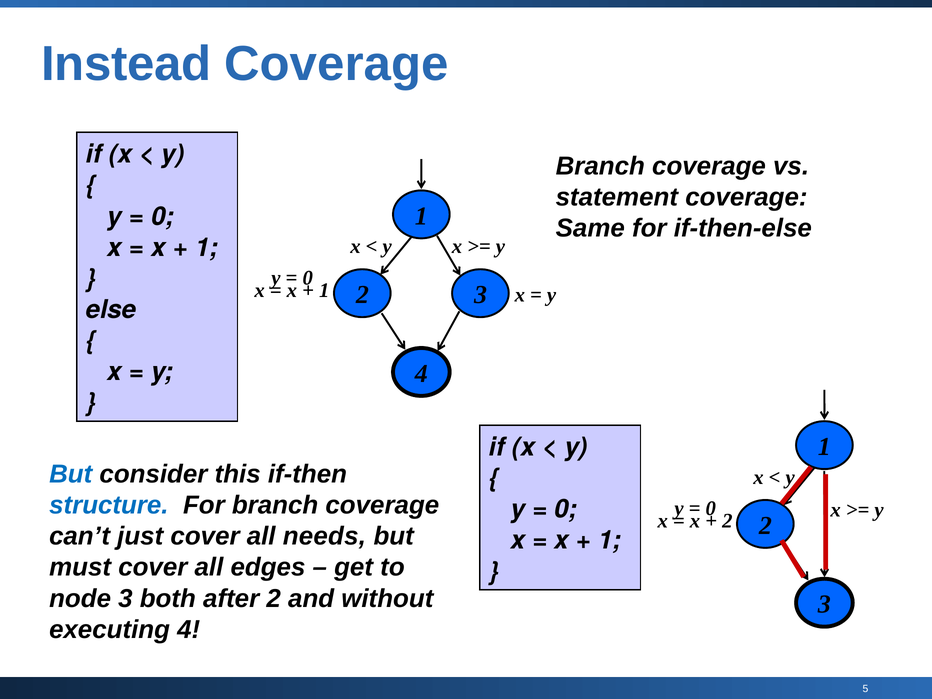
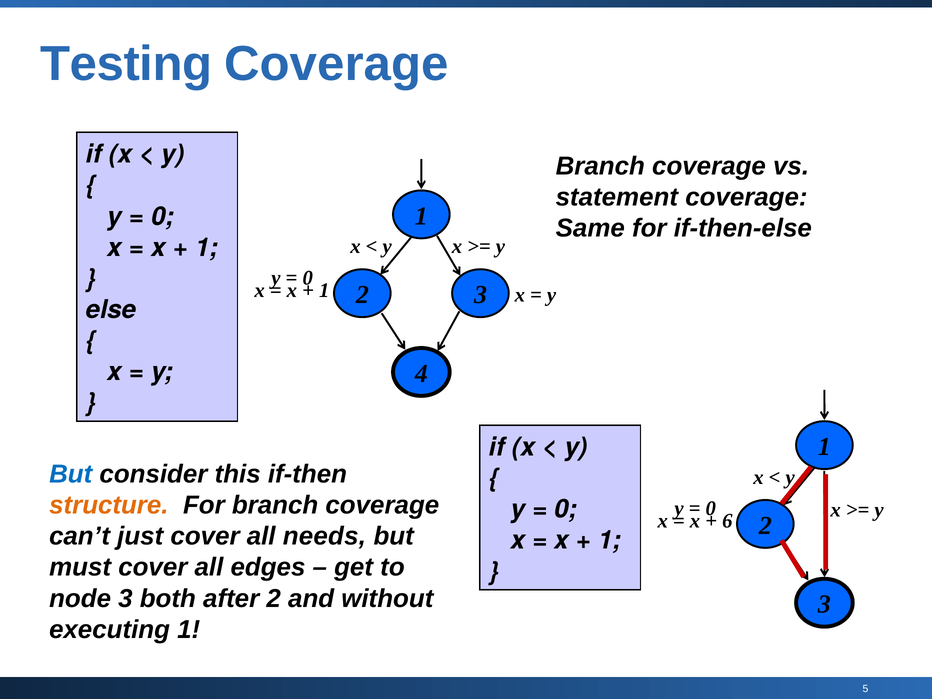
Instead: Instead -> Testing (126, 64)
structure colour: blue -> orange (109, 505)
2: 2 -> 6 (727, 521)
executing 4: 4 -> 1 (189, 630)
